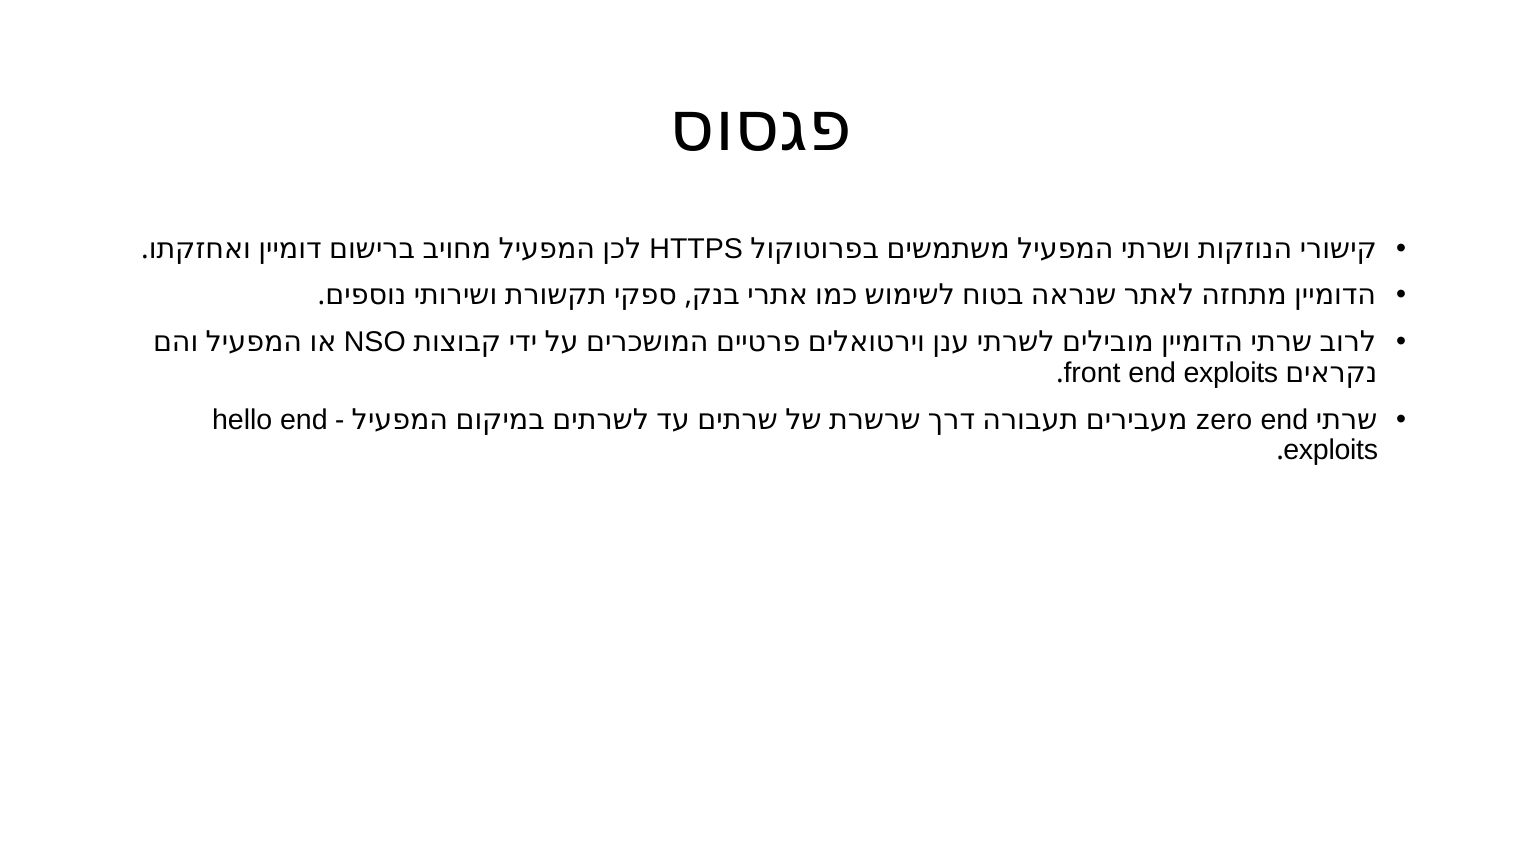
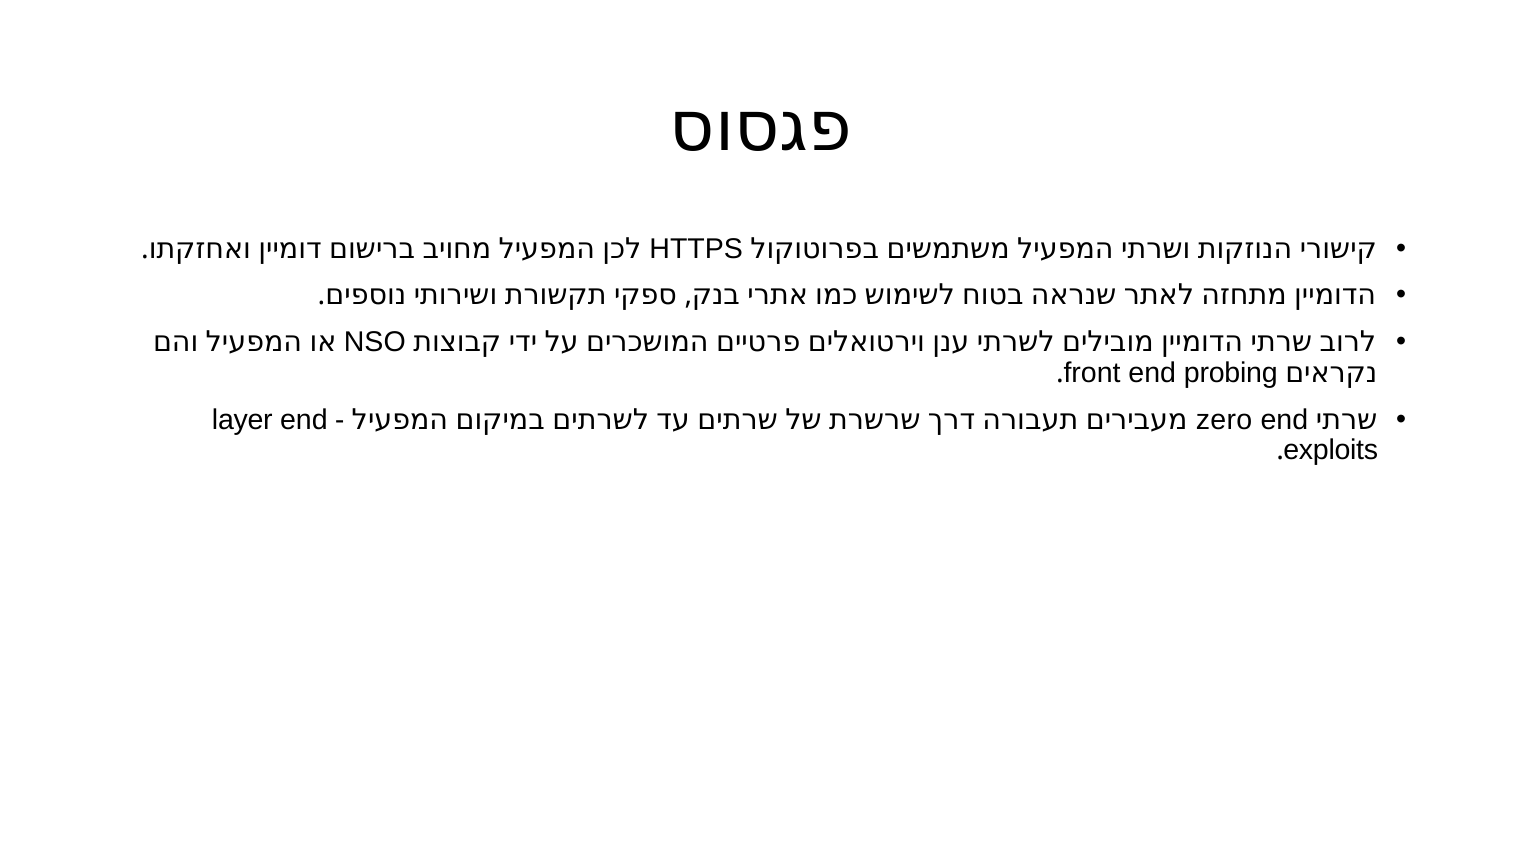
front end exploits: exploits -> probing (1231, 373)
hello: hello -> layer (242, 420)
